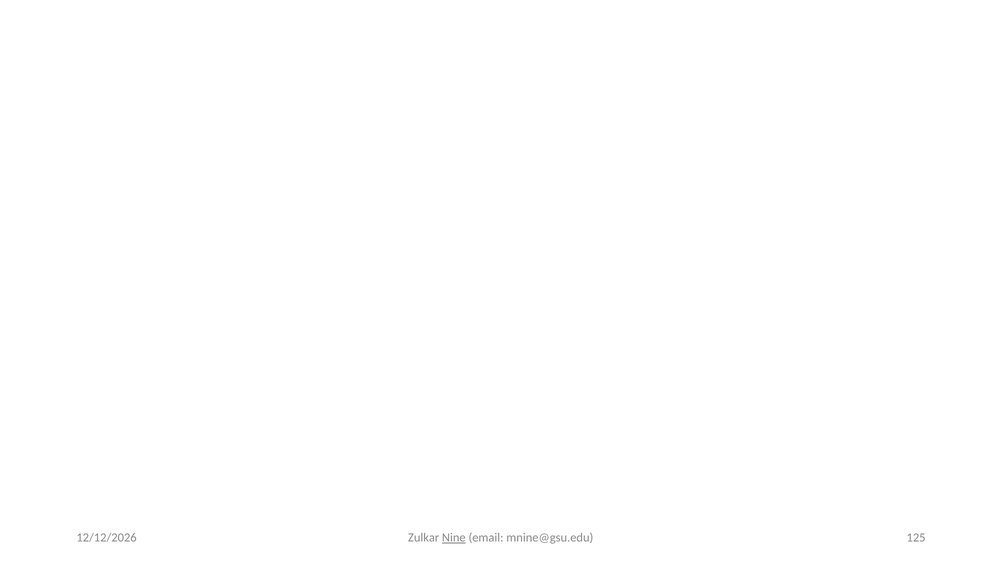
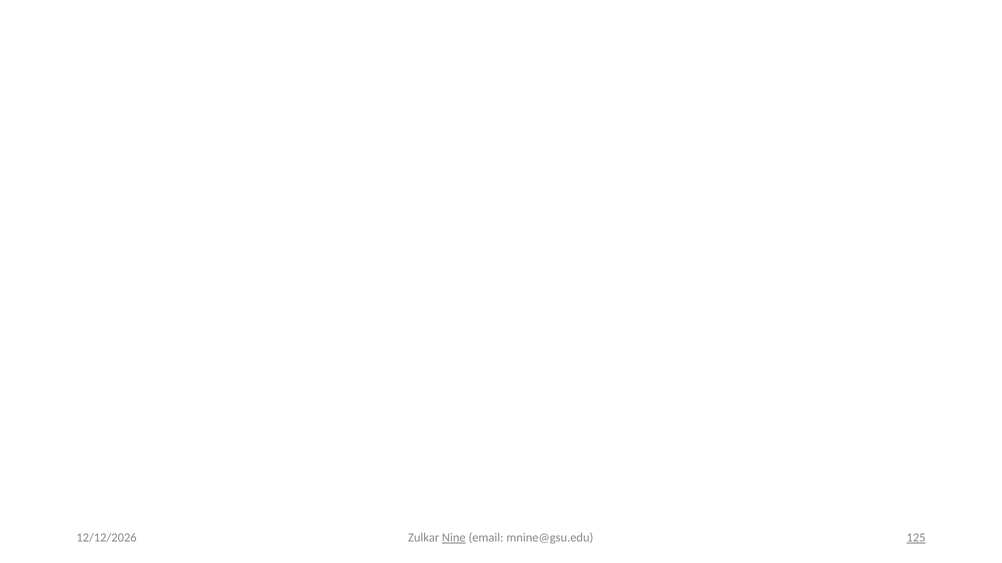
125 underline: none -> present (916, 538)
